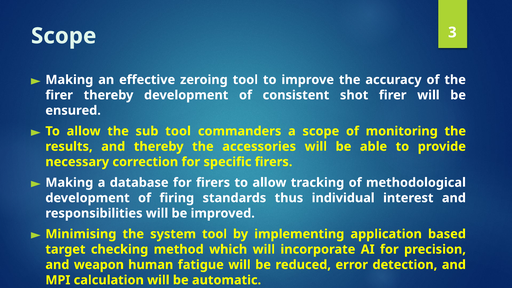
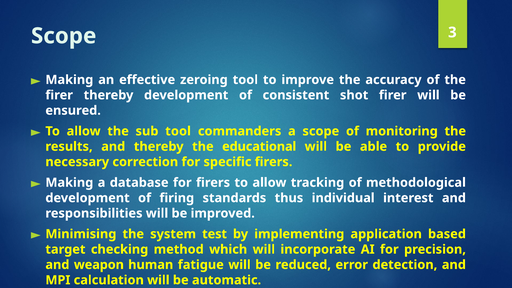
accessories: accessories -> educational (259, 147)
system tool: tool -> test (215, 234)
